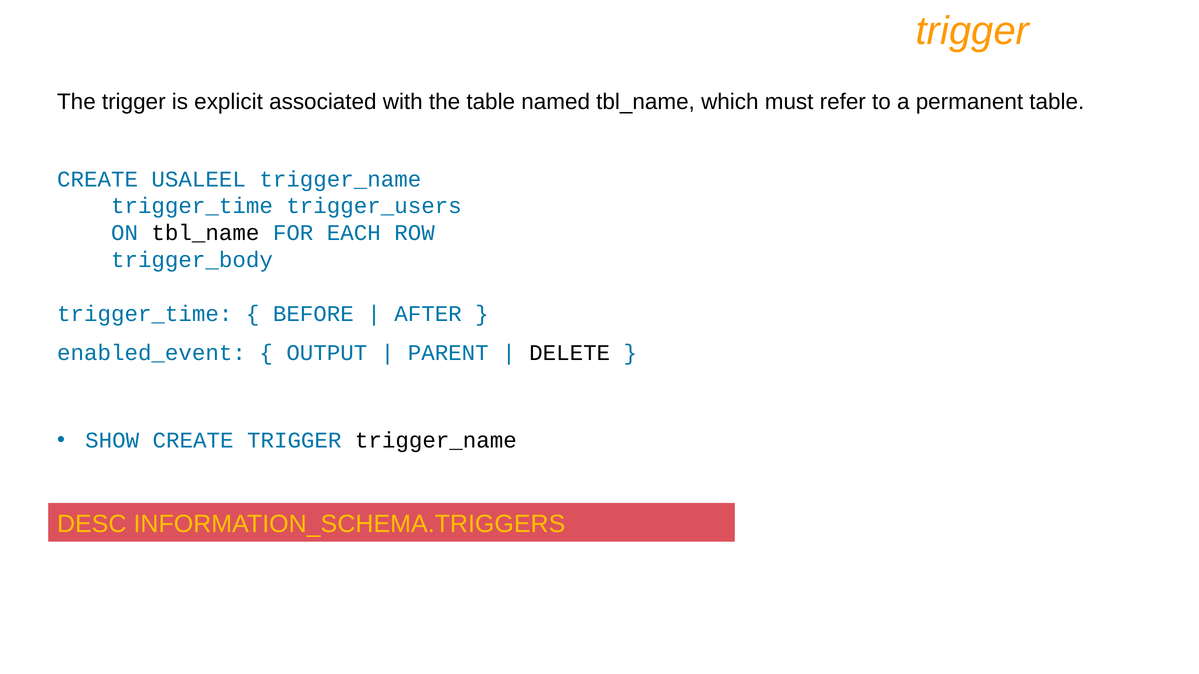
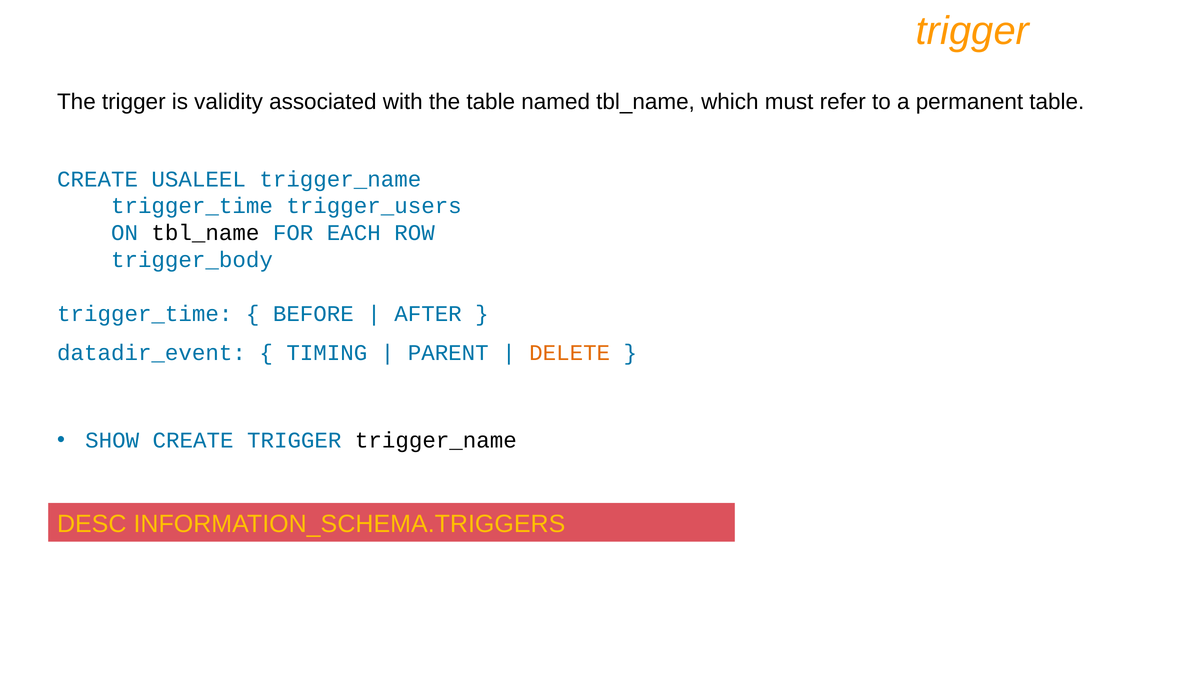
explicit: explicit -> validity (229, 102)
enabled_event: enabled_event -> datadir_event (151, 353)
OUTPUT: OUTPUT -> TIMING (327, 353)
DELETE colour: black -> orange (570, 353)
